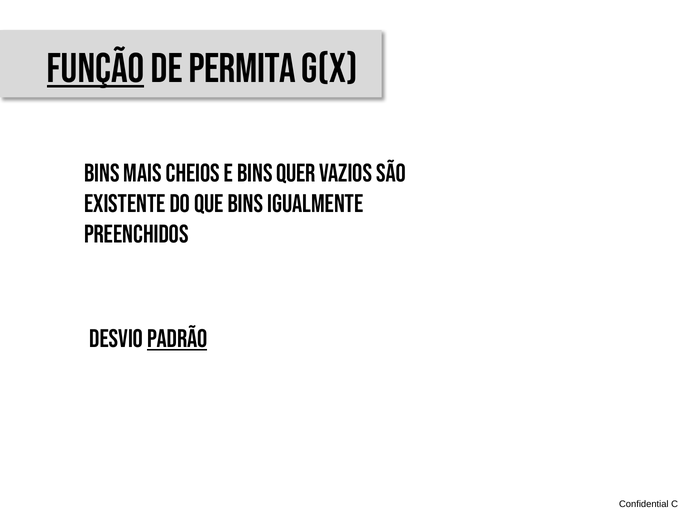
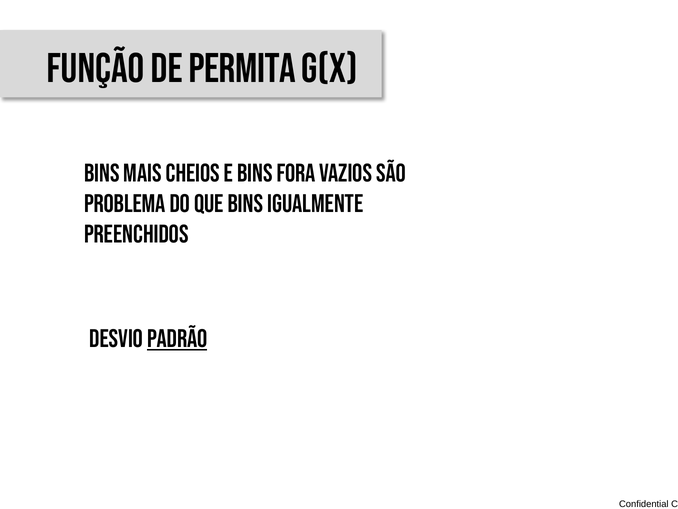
FUNÇÃO underline: present -> none (96, 69)
quer: quer -> fora (296, 173)
existente: existente -> problema (125, 204)
